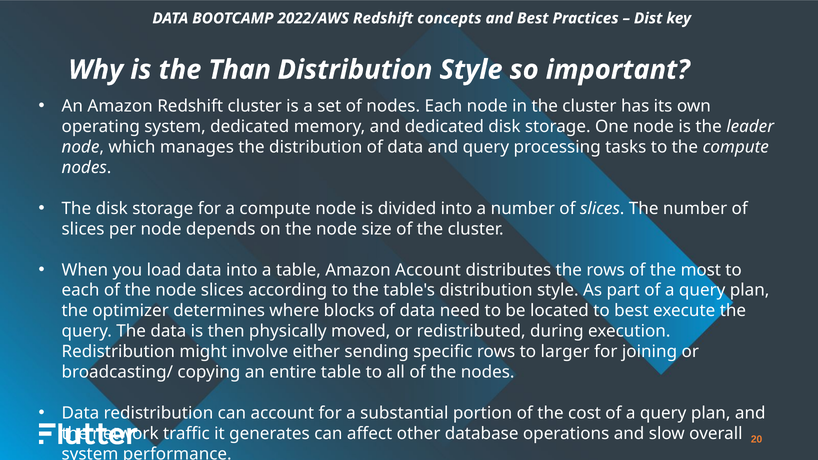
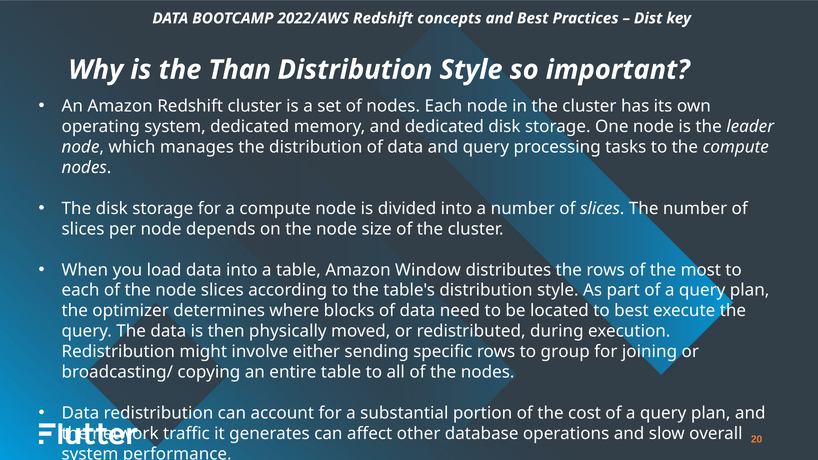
Amazon Account: Account -> Window (428, 270)
larger: larger -> group (565, 352)
